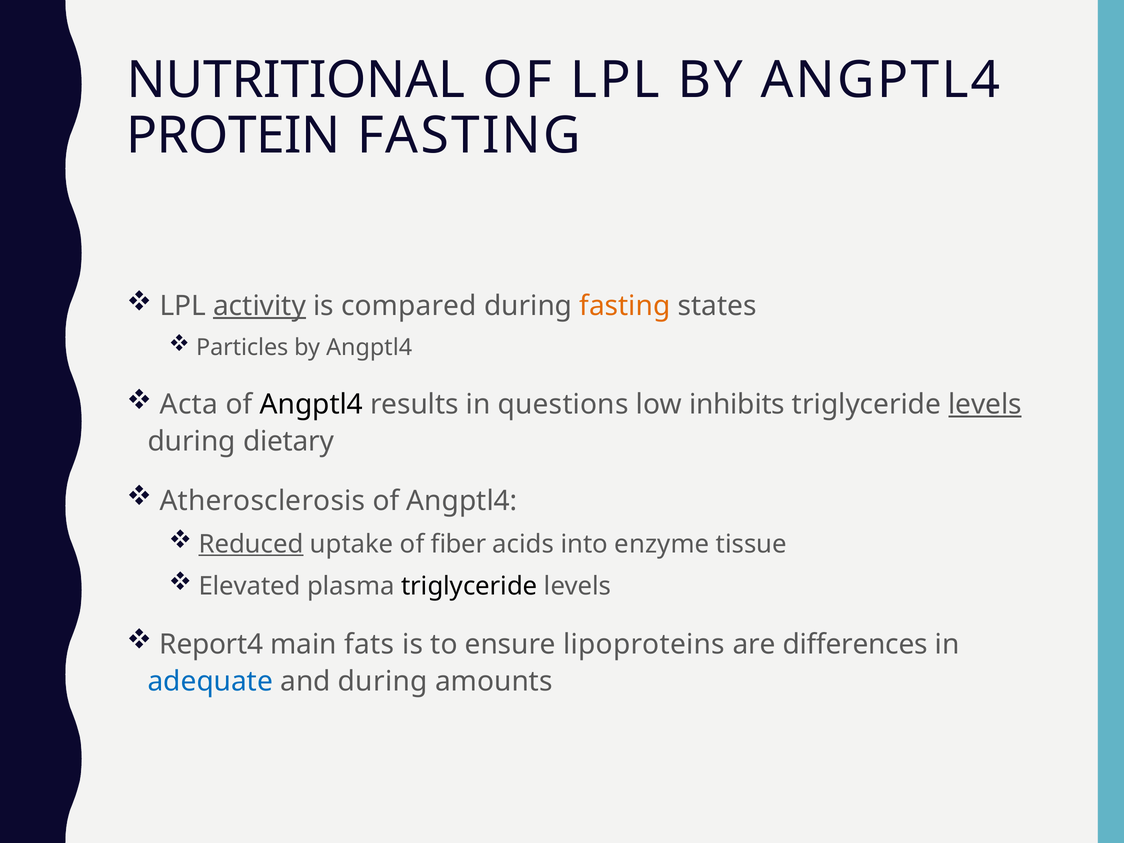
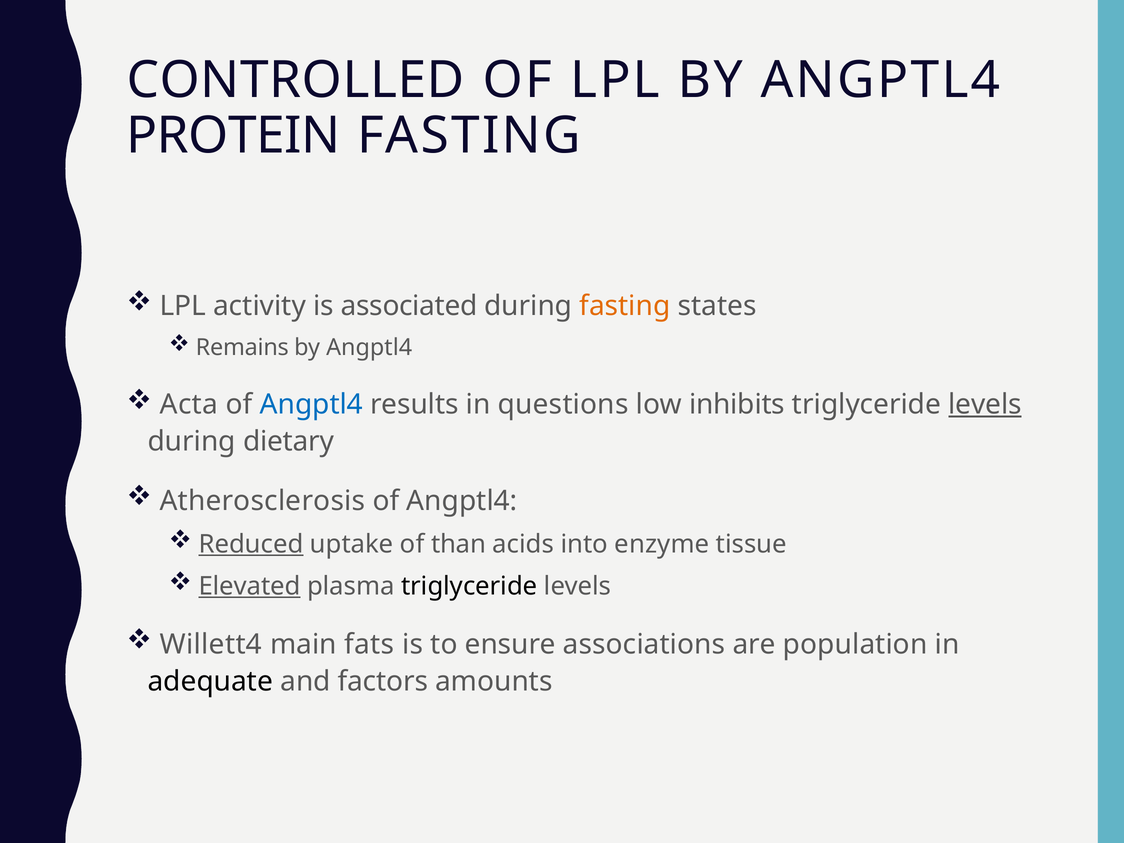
NUTRITIONAL: NUTRITIONAL -> CONTROLLED (295, 80)
activity underline: present -> none (260, 306)
compared: compared -> associated (409, 306)
Particles: Particles -> Remains (242, 348)
Angptl4 colour: black -> blue (311, 404)
fiber: fiber -> than (459, 544)
Elevated underline: none -> present (250, 586)
Report4: Report4 -> Willett4 (211, 644)
lipoproteins: lipoproteins -> associations (644, 644)
differences: differences -> population (855, 644)
adequate colour: blue -> black (210, 681)
and during: during -> factors (383, 681)
